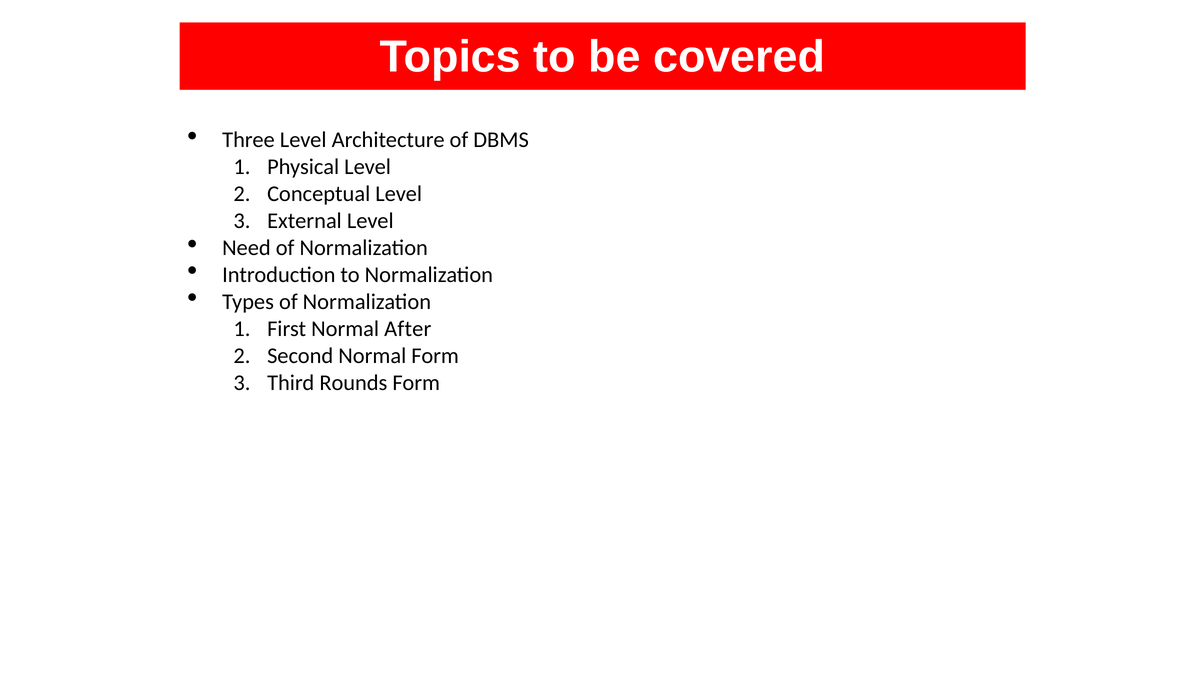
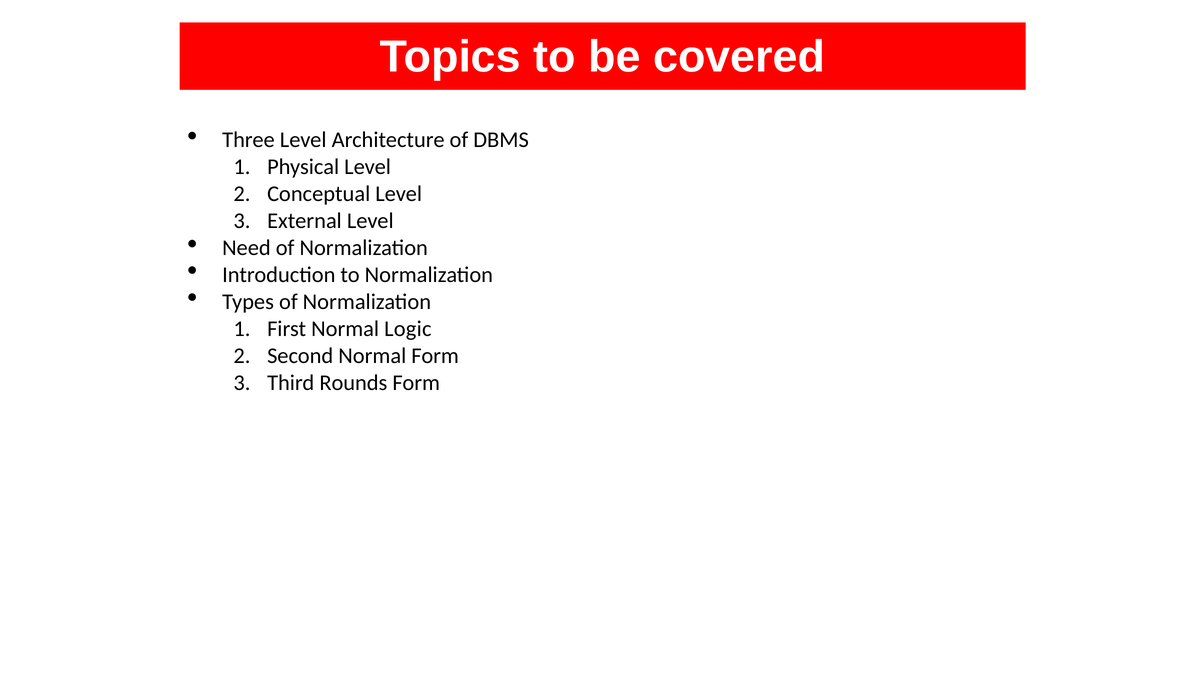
After: After -> Logic (408, 329)
